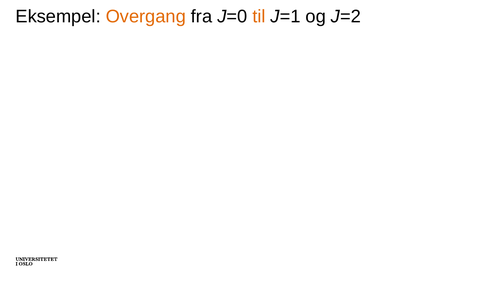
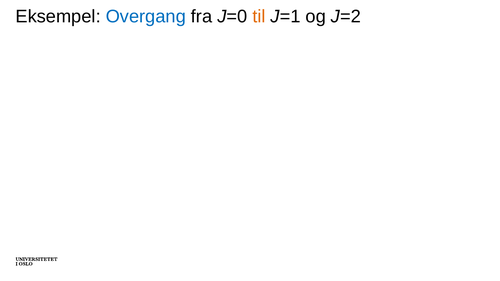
Overgang colour: orange -> blue (146, 16)
